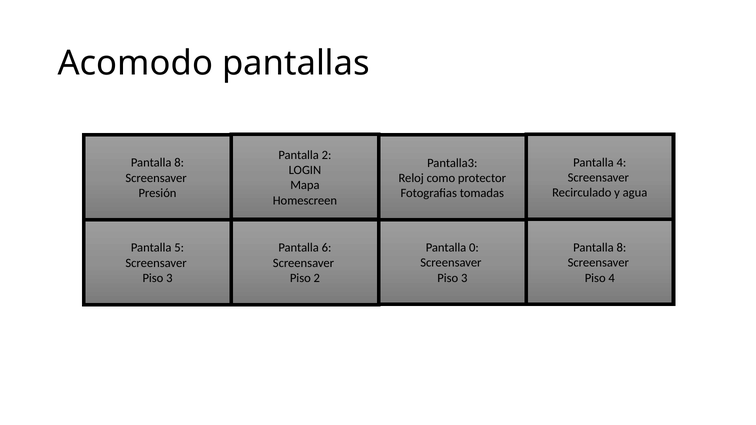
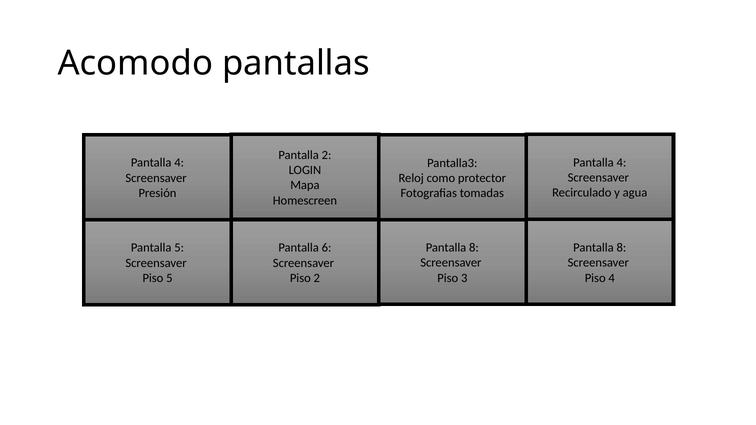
8: 8 -> 4 (179, 163)
0: 0 -> 8 (474, 248)
3: 3 -> 5 (169, 278)
